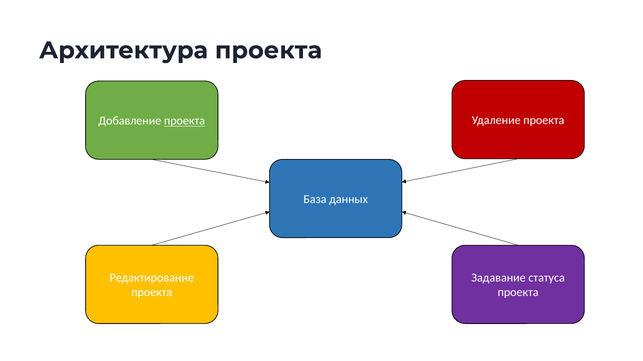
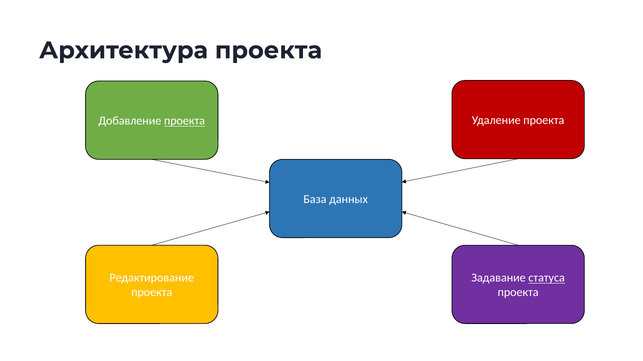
статуса underline: none -> present (547, 279)
